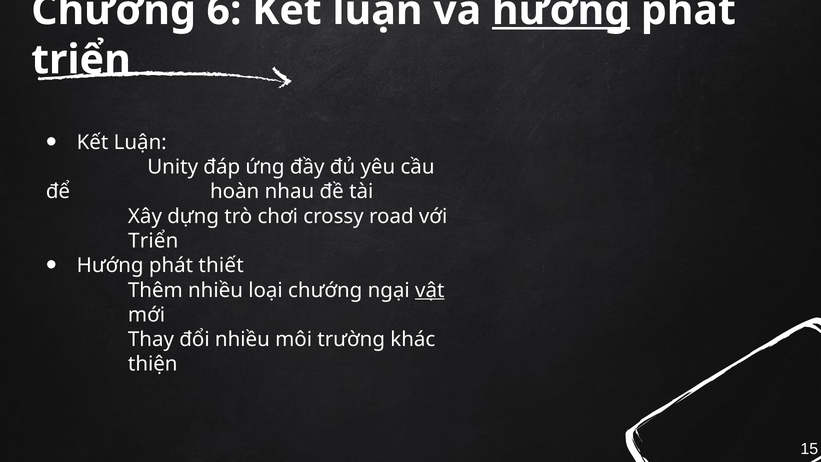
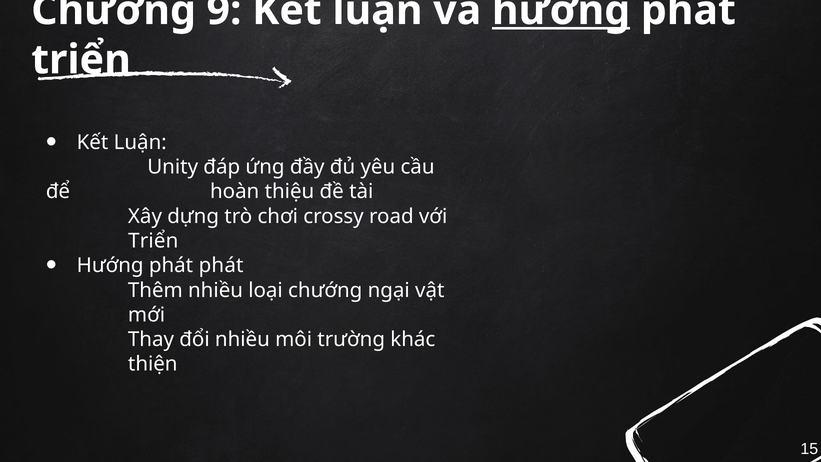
6: 6 -> 9 (224, 11)
nhau: nhau -> thiệu (289, 192)
phát thiết: thiết -> phát (221, 266)
vật underline: present -> none (430, 290)
